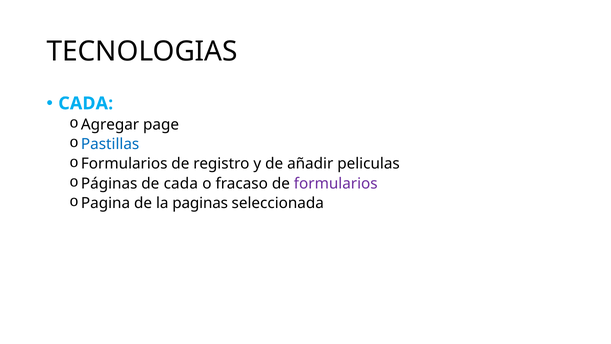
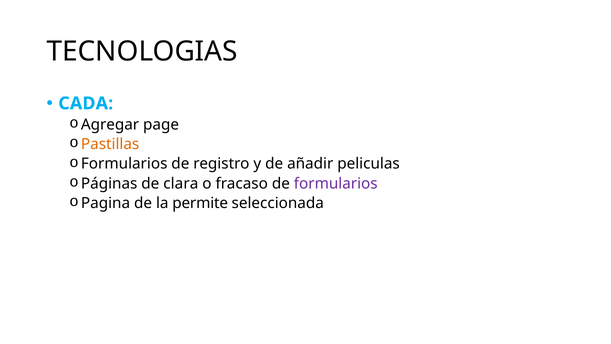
Pastillas colour: blue -> orange (110, 144)
de cada: cada -> clara (181, 183)
paginas: paginas -> permite (200, 203)
